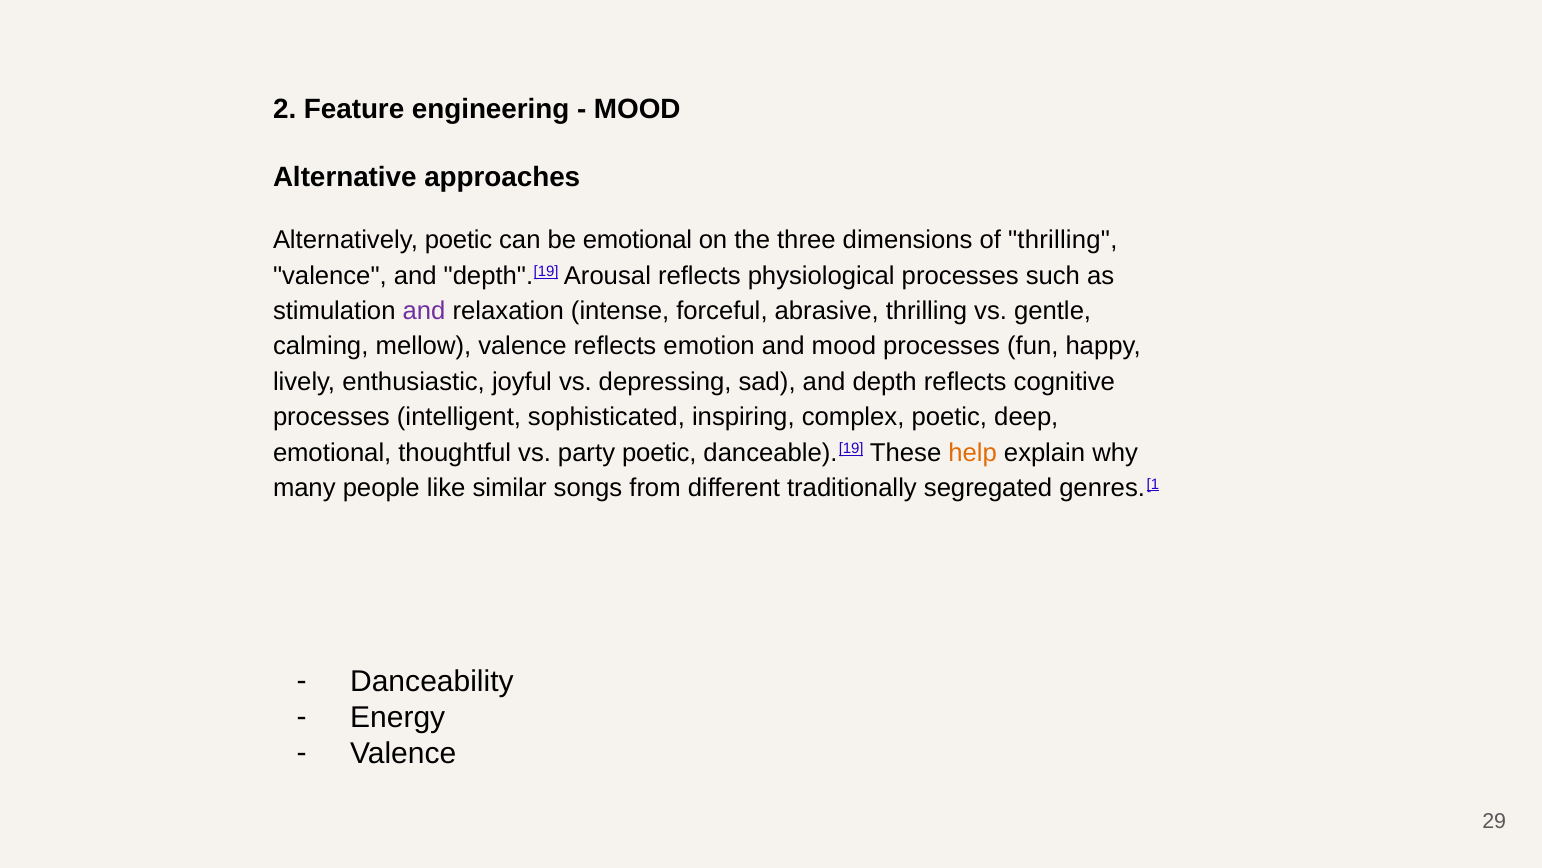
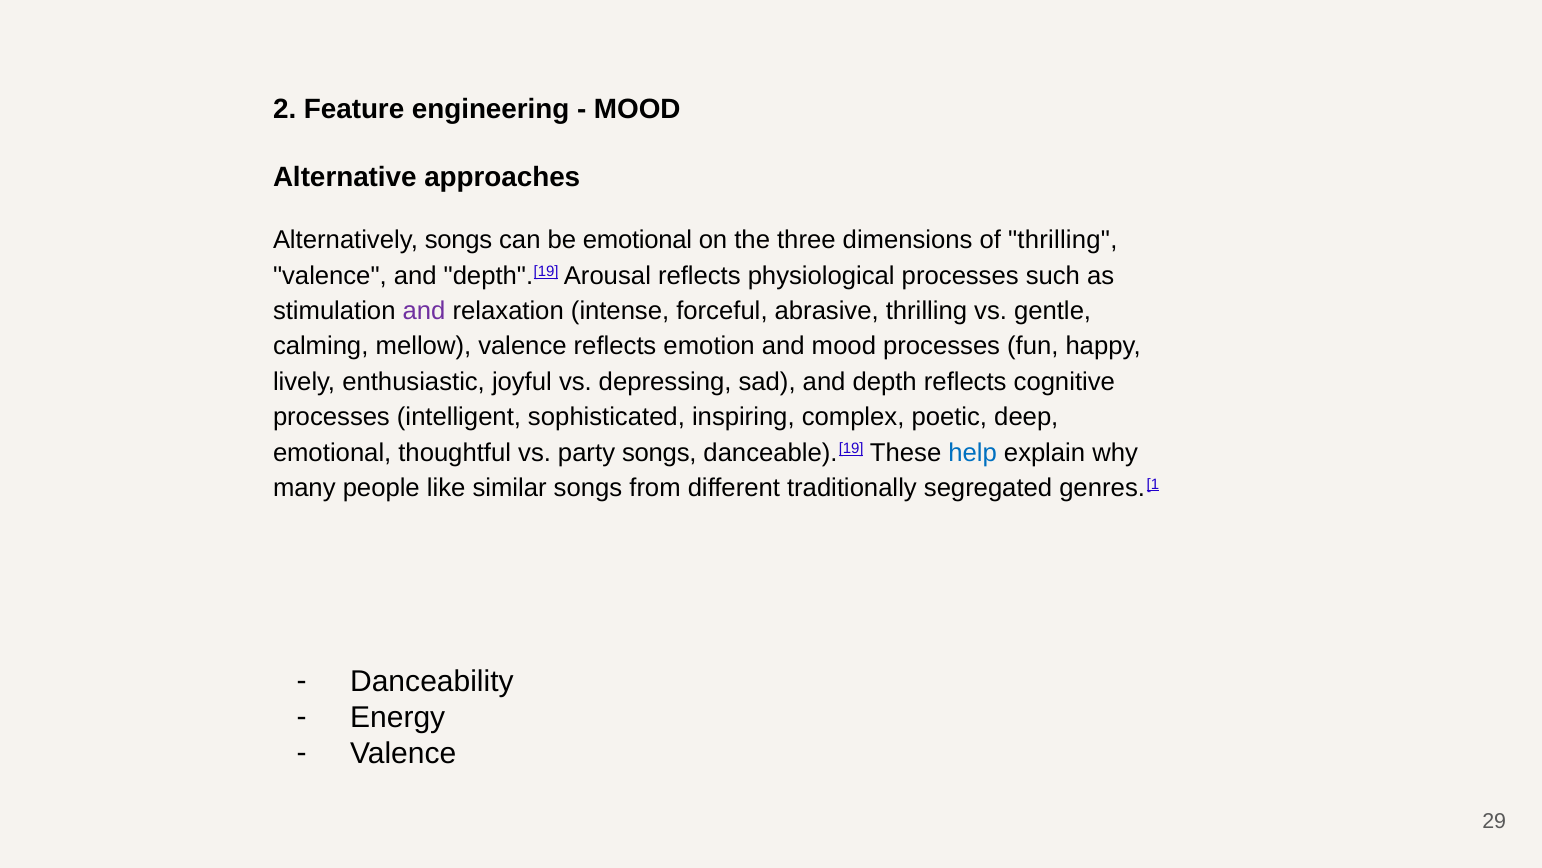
Alternatively poetic: poetic -> songs (459, 240)
party poetic: poetic -> songs (659, 453)
help colour: orange -> blue (973, 453)
